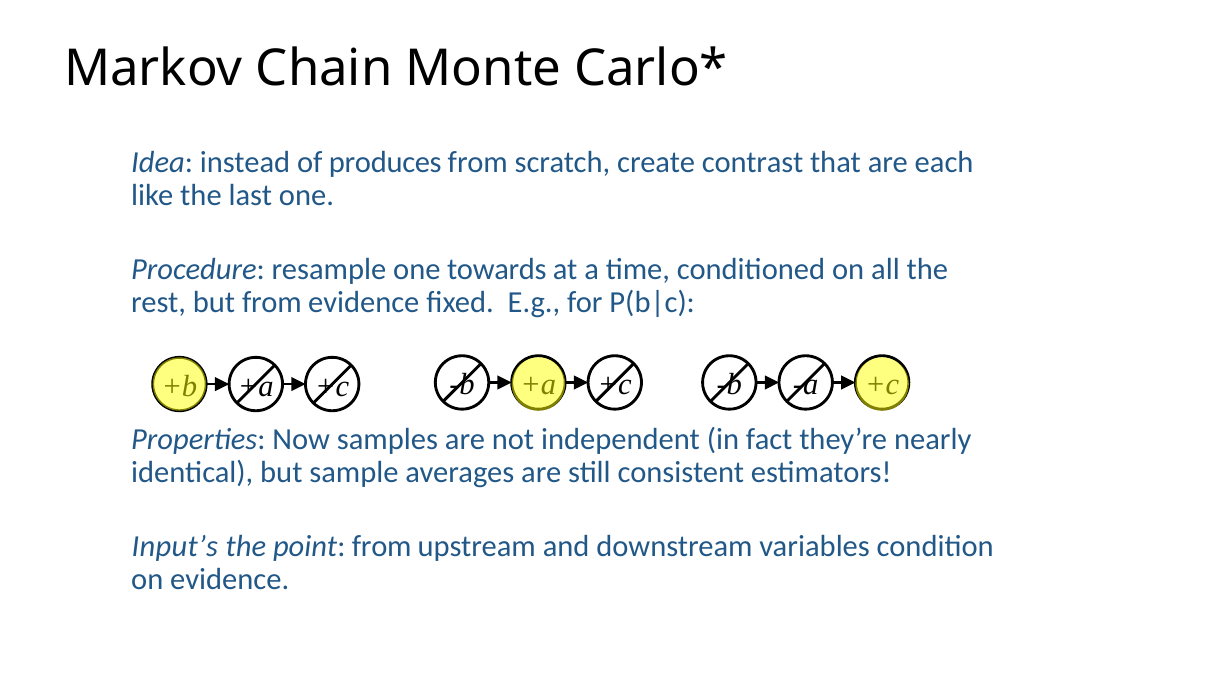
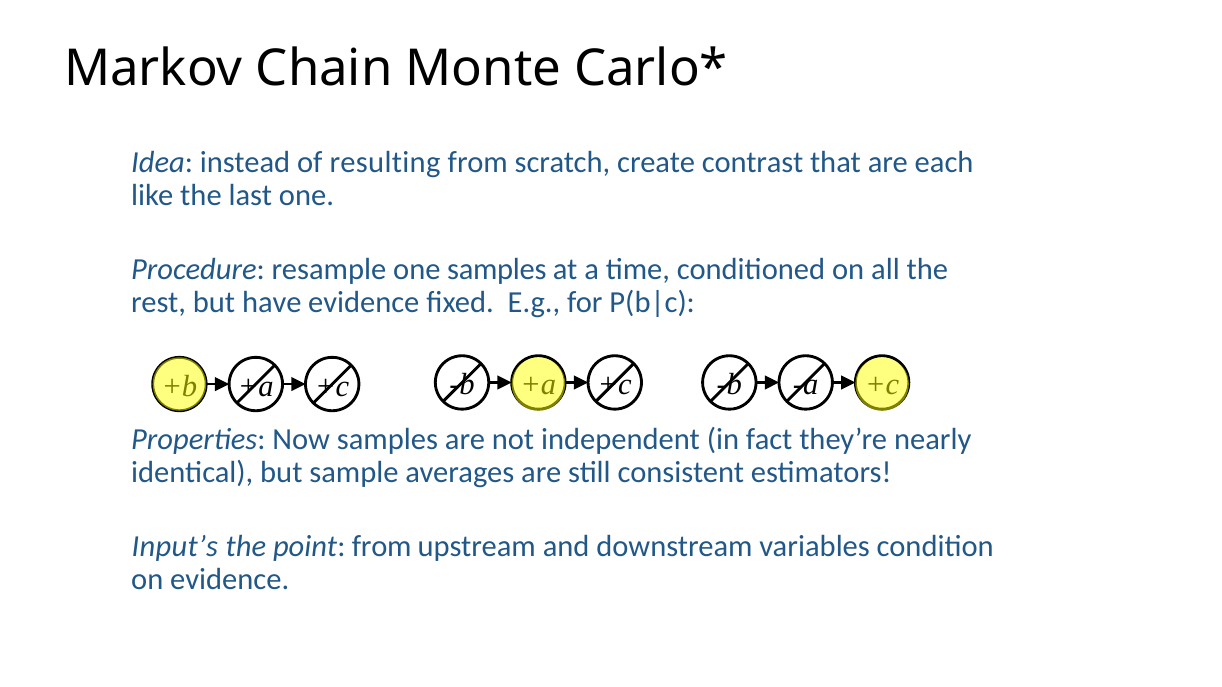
produces: produces -> resulting (385, 163)
one towards: towards -> samples (497, 270)
but from: from -> have (272, 303)
